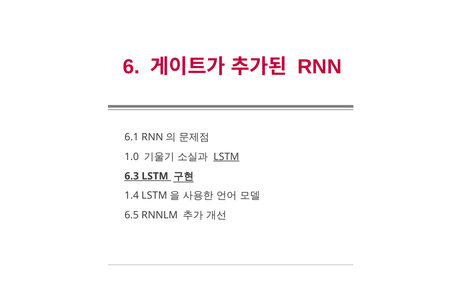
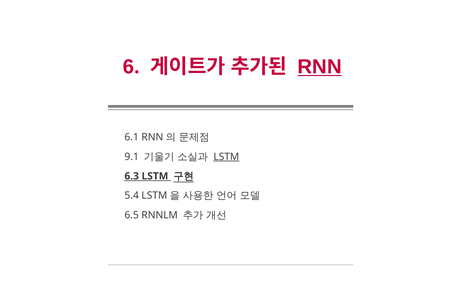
RNN underline: none -> present (320, 67)
1.0: 1.0 -> 9.1 (132, 157)
1.4: 1.4 -> 5.4 (132, 196)
